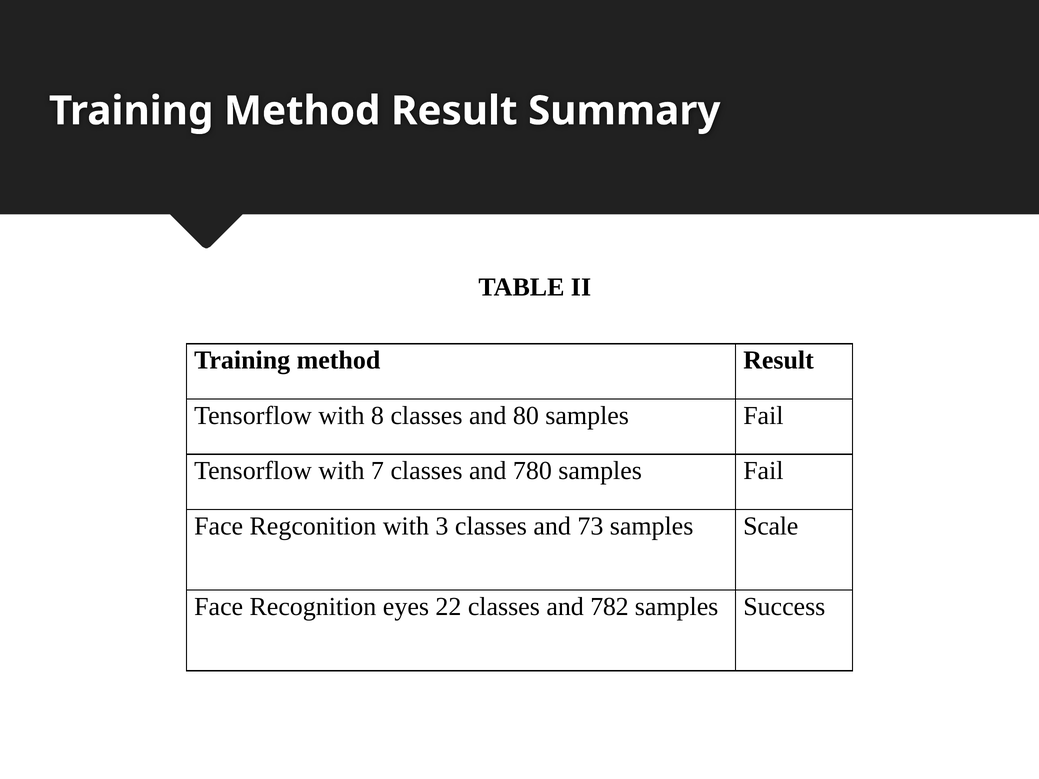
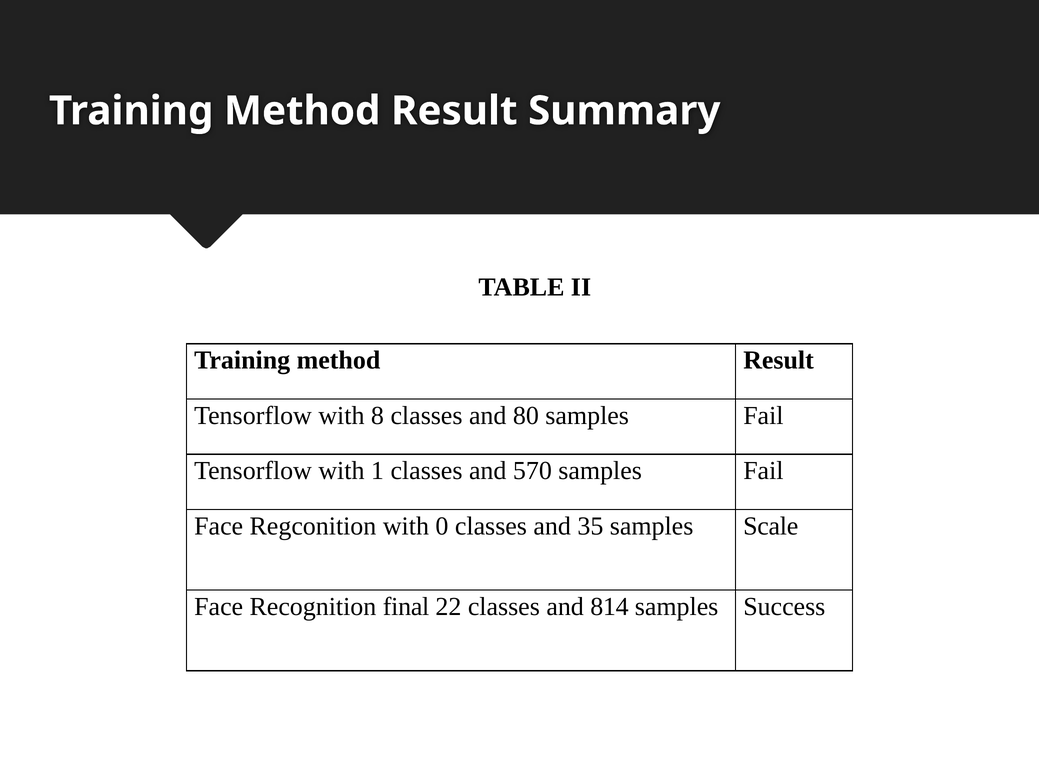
7: 7 -> 1 (377, 471)
780: 780 -> 570 (532, 471)
3: 3 -> 0 (442, 526)
73: 73 -> 35 (590, 526)
eyes: eyes -> final (406, 607)
782: 782 -> 814 (609, 607)
